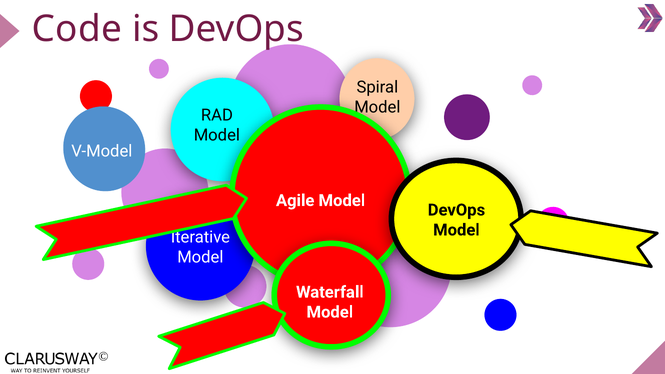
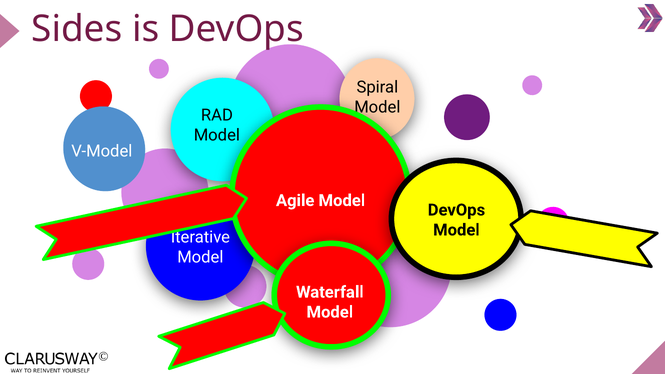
Code: Code -> Sides (77, 29)
